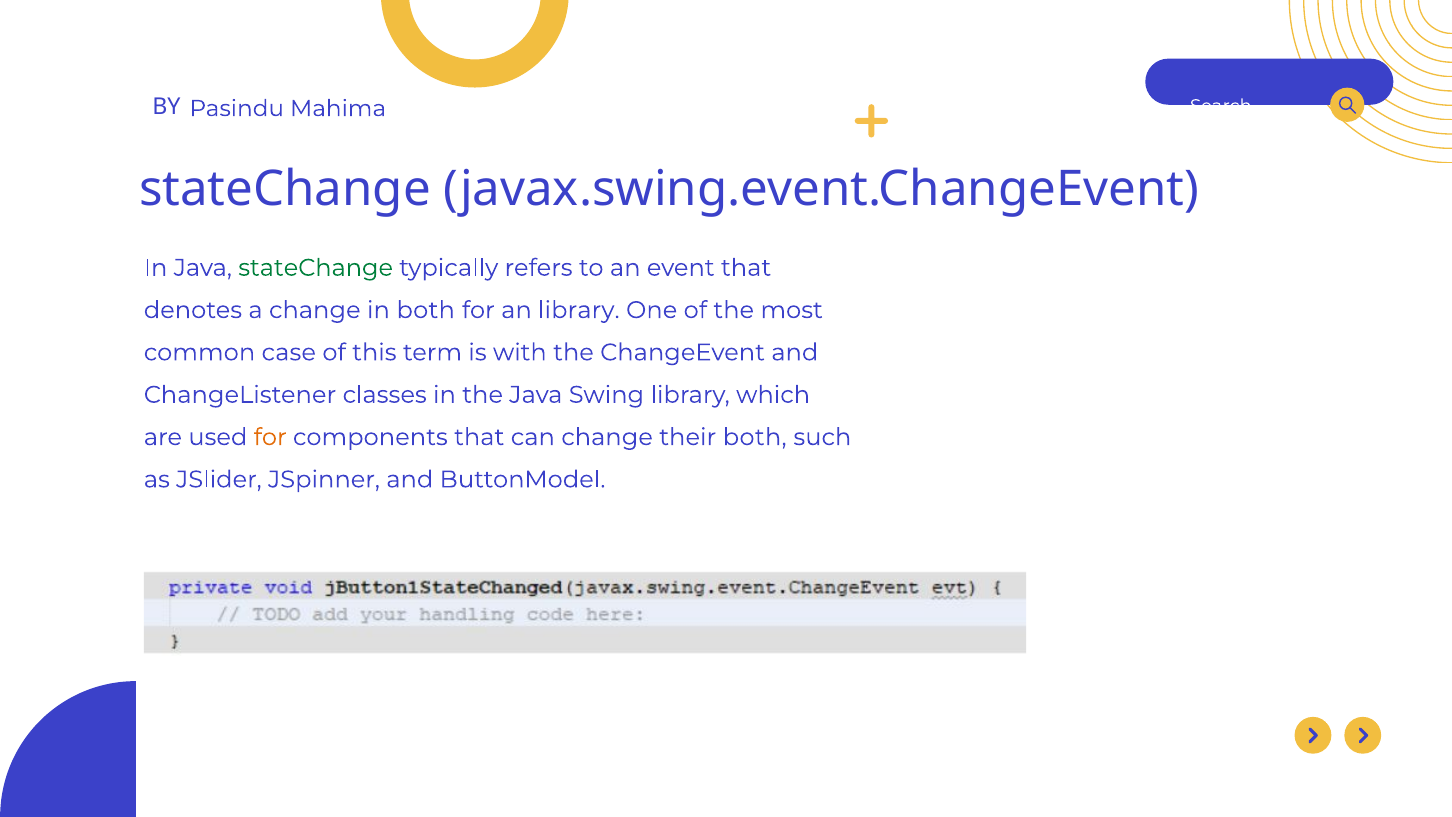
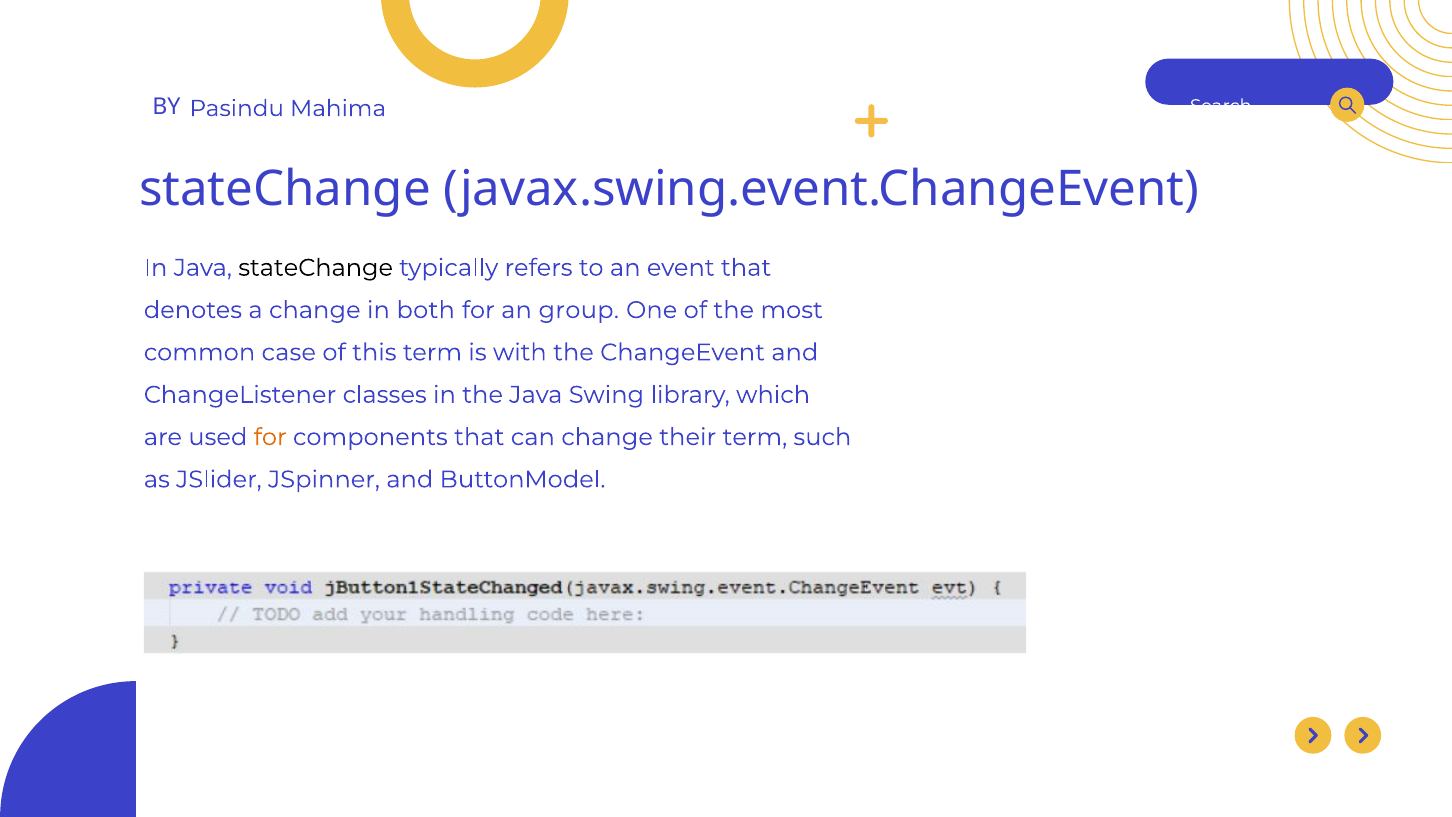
stateChange colour: green -> black (316, 268)
an library: library -> group (579, 310)
their both: both -> term (755, 437)
